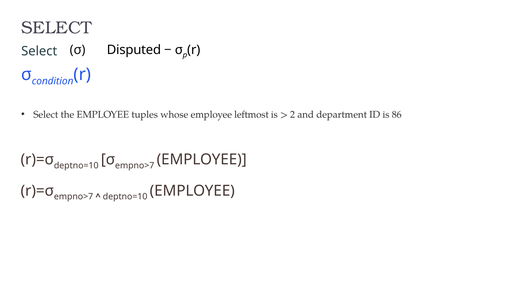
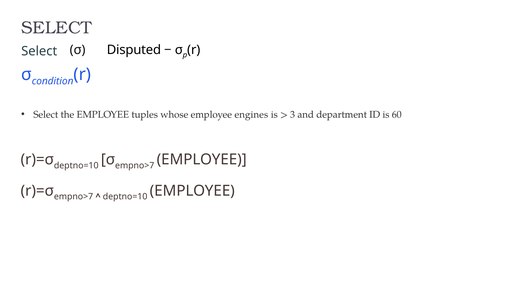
leftmost: leftmost -> engines (251, 114)
2: 2 -> 3 (293, 114)
86: 86 -> 60 (397, 114)
